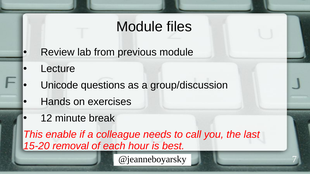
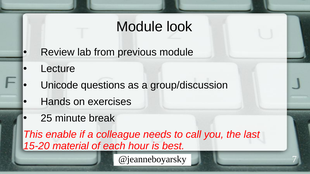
files: files -> look (179, 27)
12: 12 -> 25 (46, 118)
removal: removal -> material (71, 146)
